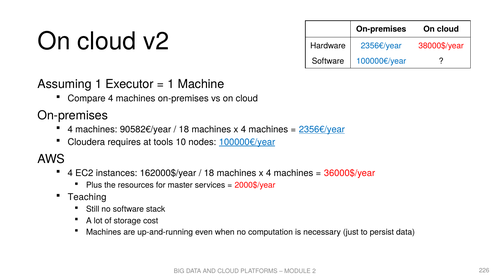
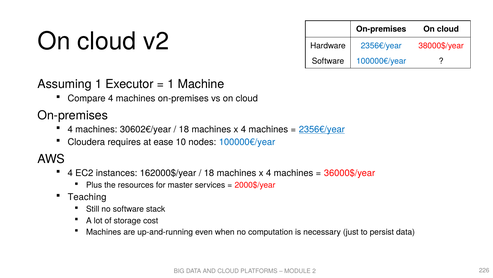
90582€/year: 90582€/year -> 30602€/year (146, 129)
tools: tools -> ease (163, 142)
100000€/year underline: present -> none (247, 142)
